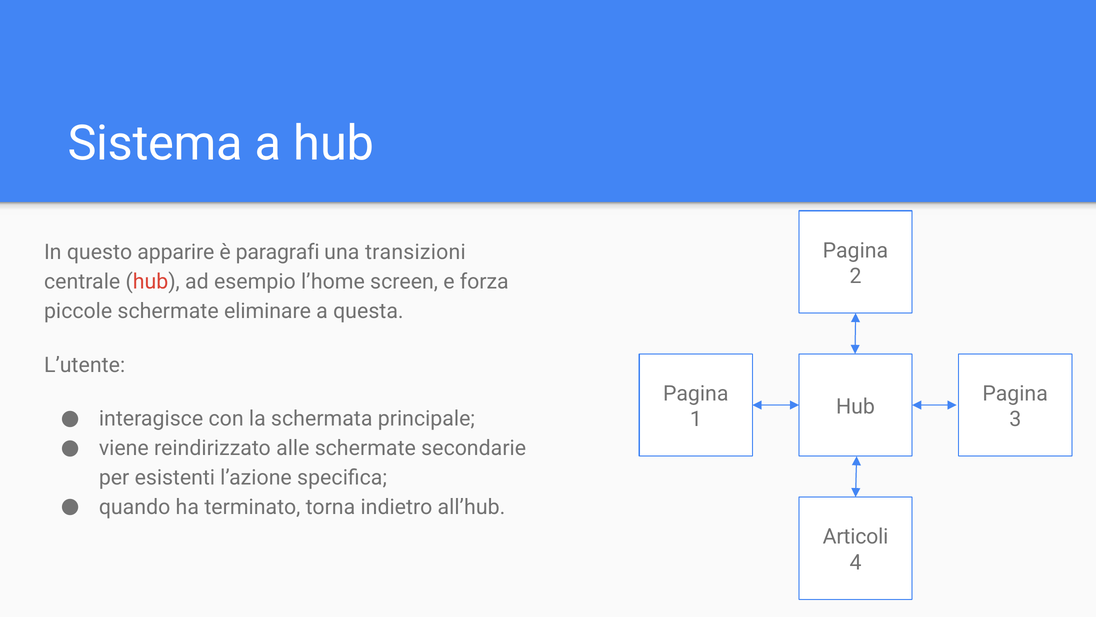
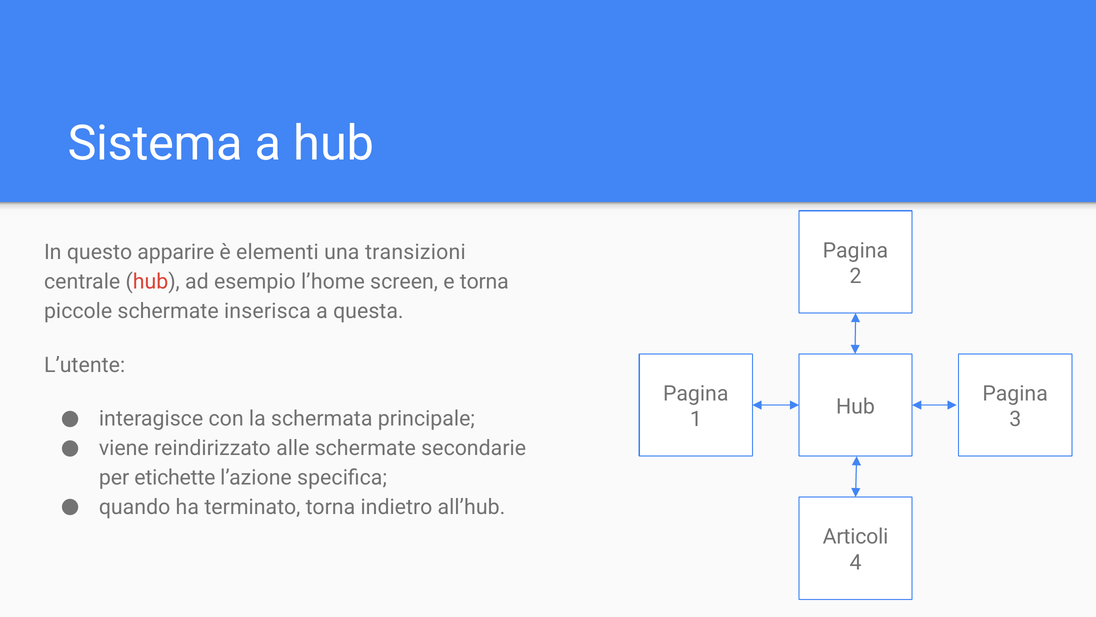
paragrafi: paragrafi -> elementi (277, 252)
e forza: forza -> torna (484, 282)
eliminare: eliminare -> inserisca (267, 311)
esistenti: esistenti -> etichette (175, 477)
